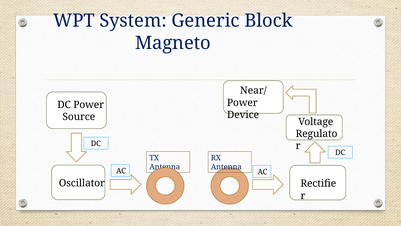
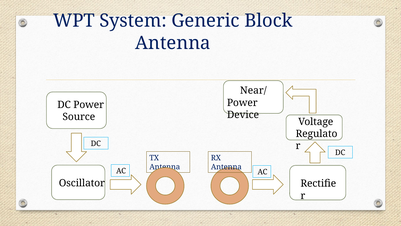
Magneto: Magneto -> Antenna (173, 43)
